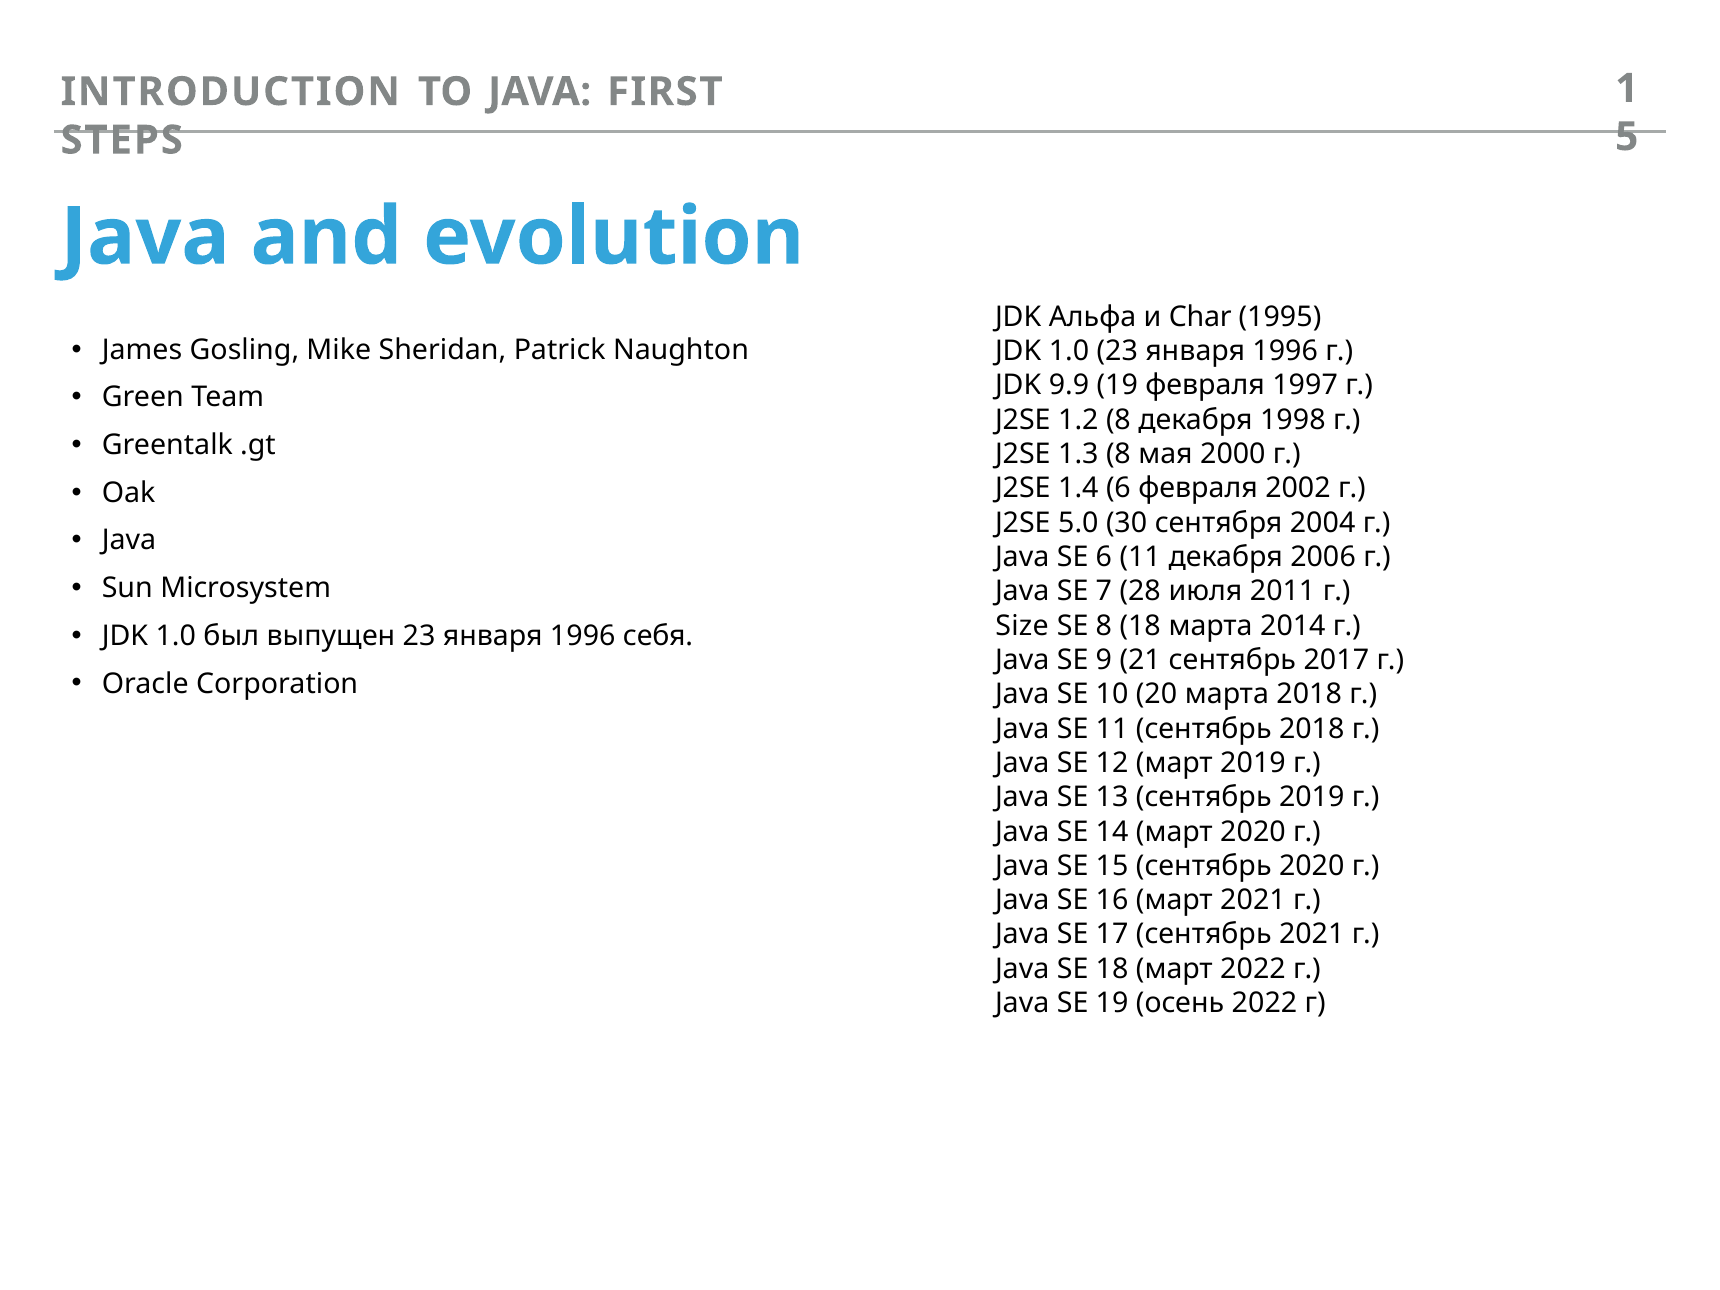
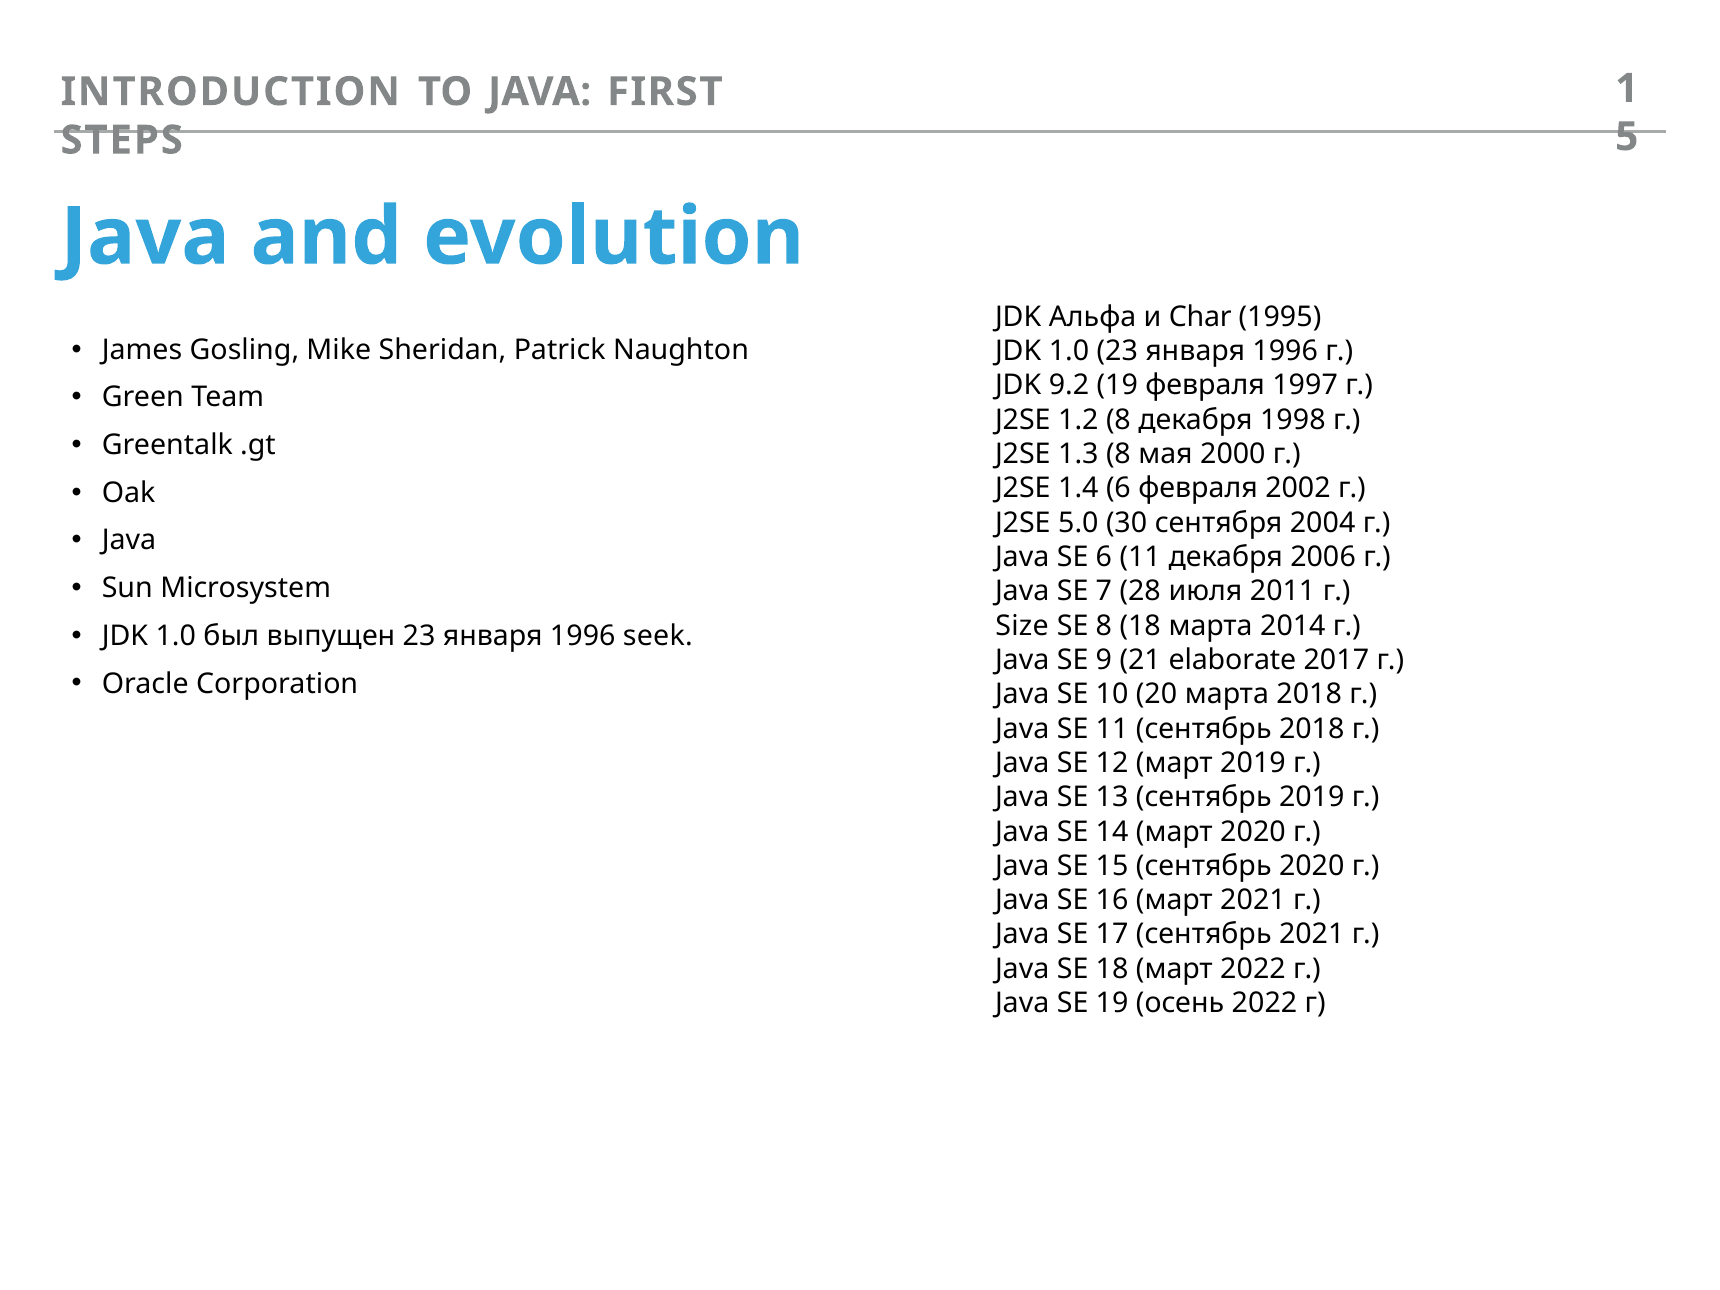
9.9: 9.9 -> 9.2 (1069, 385)
себя: себя -> seek (658, 636)
21 сентябрь: сентябрь -> elaborate (1232, 660)
